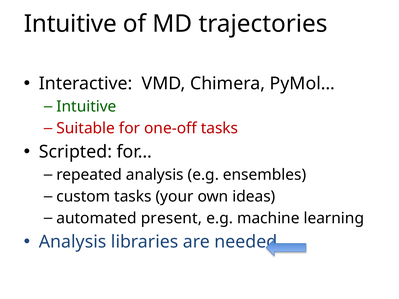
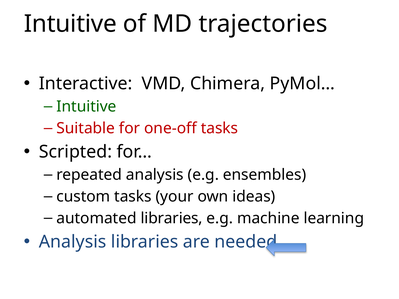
automated present: present -> libraries (172, 218)
